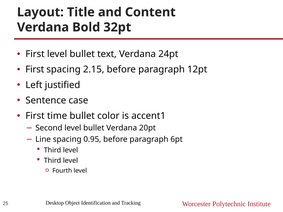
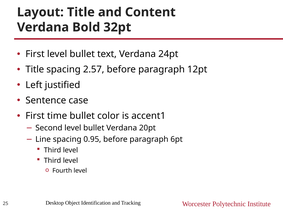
First: First -> Title (35, 70)
2.15: 2.15 -> 2.57 (94, 70)
